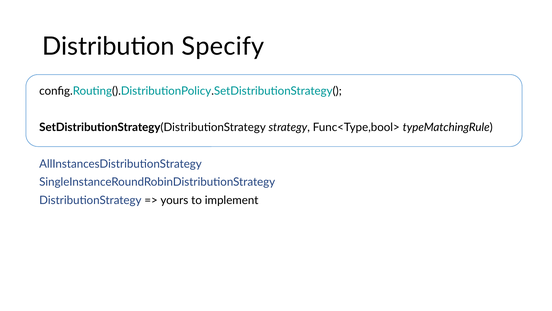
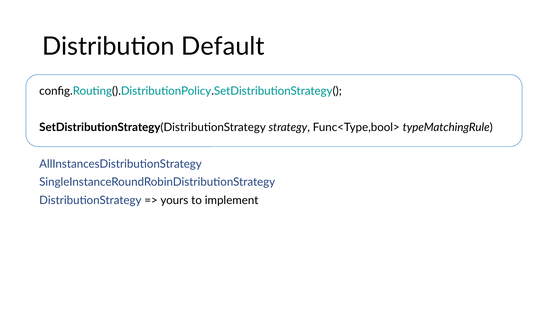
Specify: Specify -> Default (223, 46)
